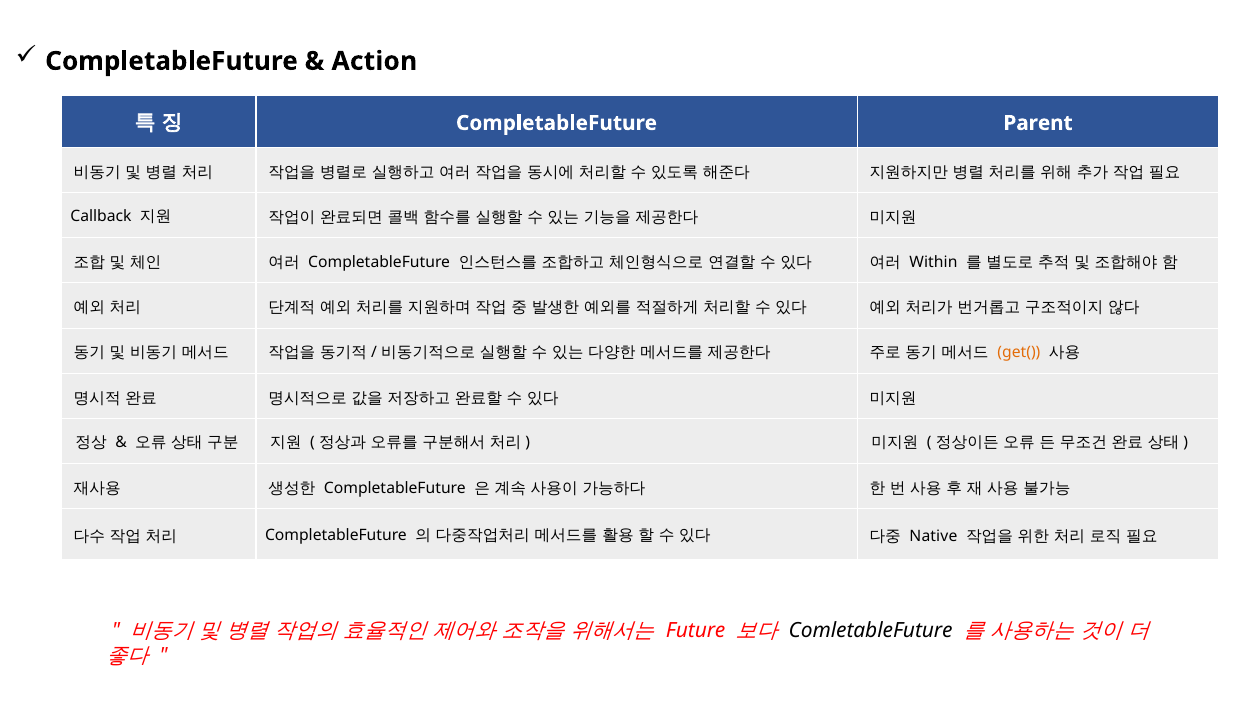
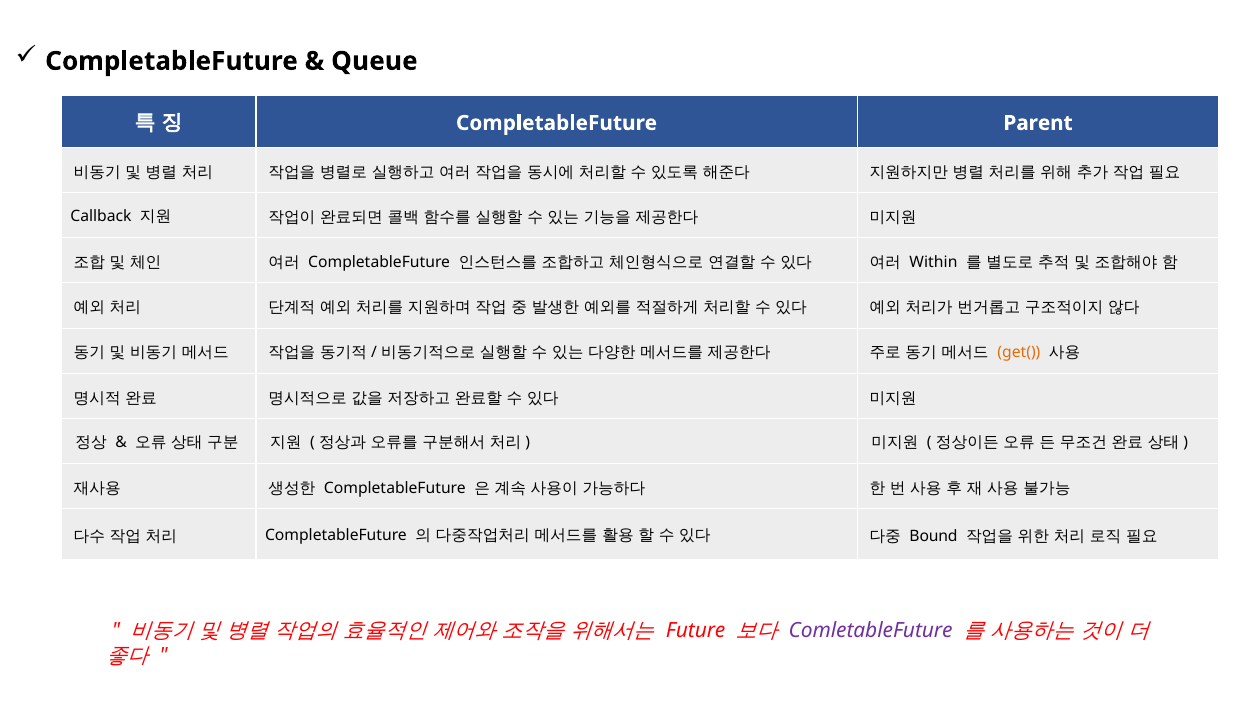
Action: Action -> Queue (374, 61)
Native: Native -> Bound (934, 536)
ComletableFuture colour: black -> purple (871, 630)
